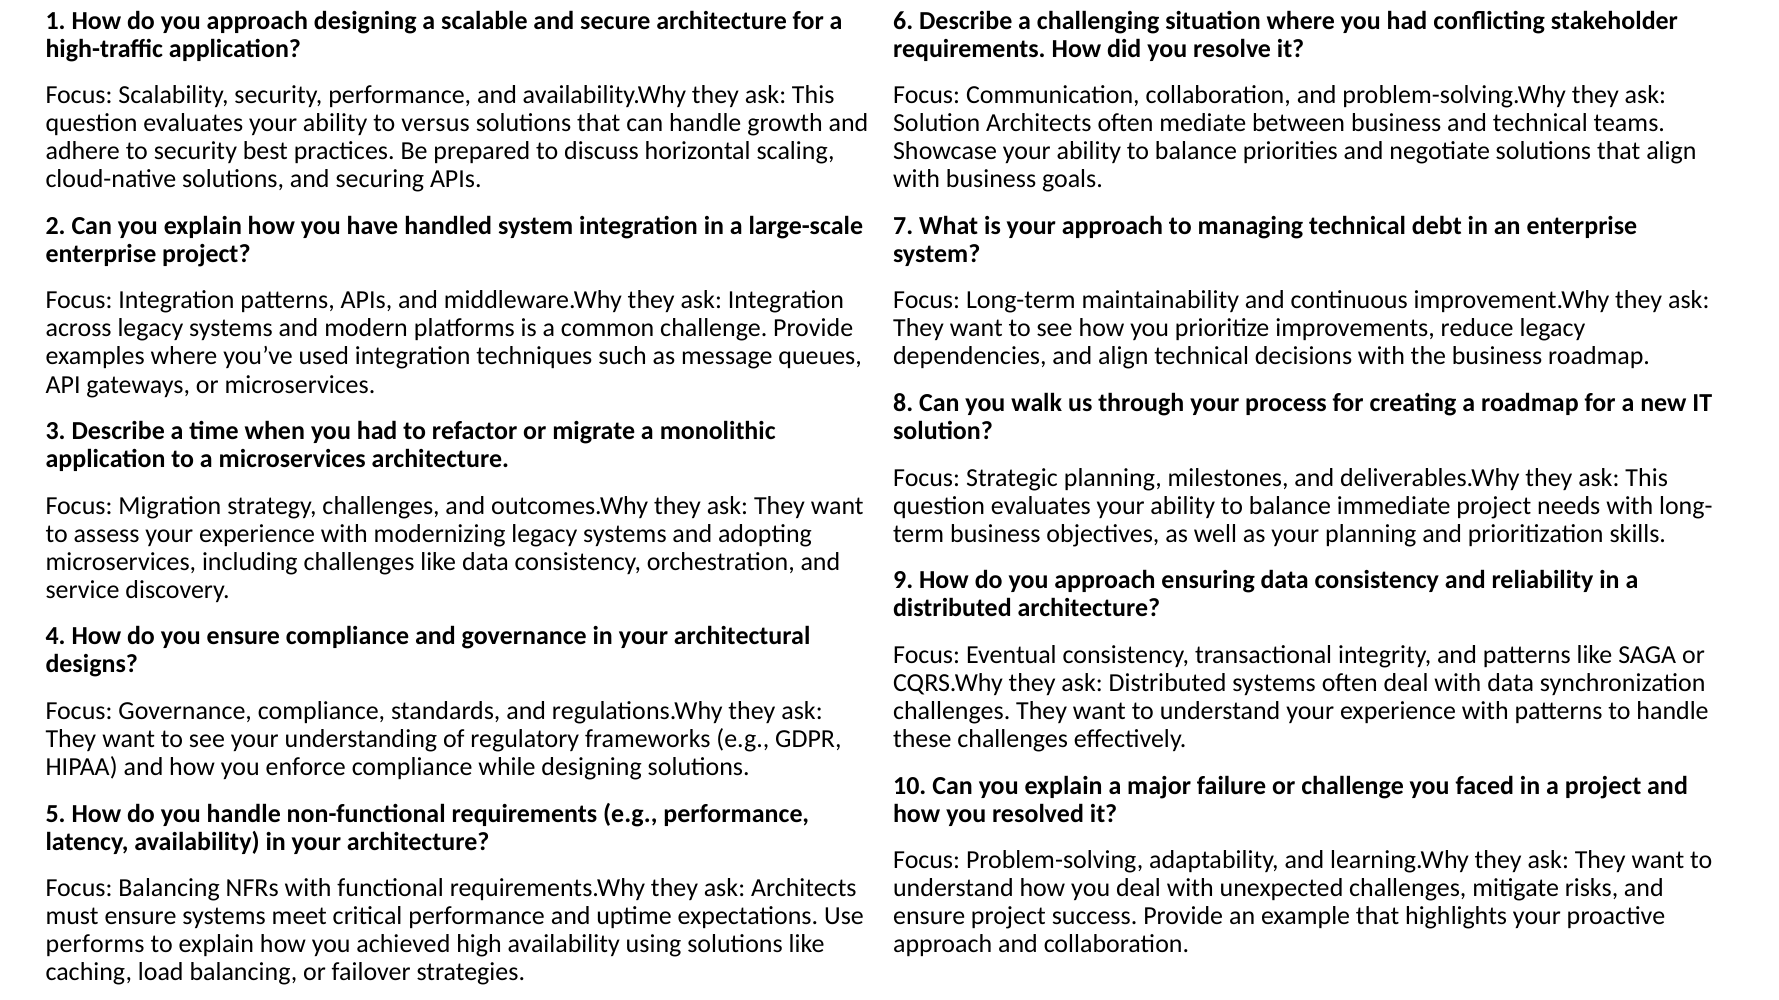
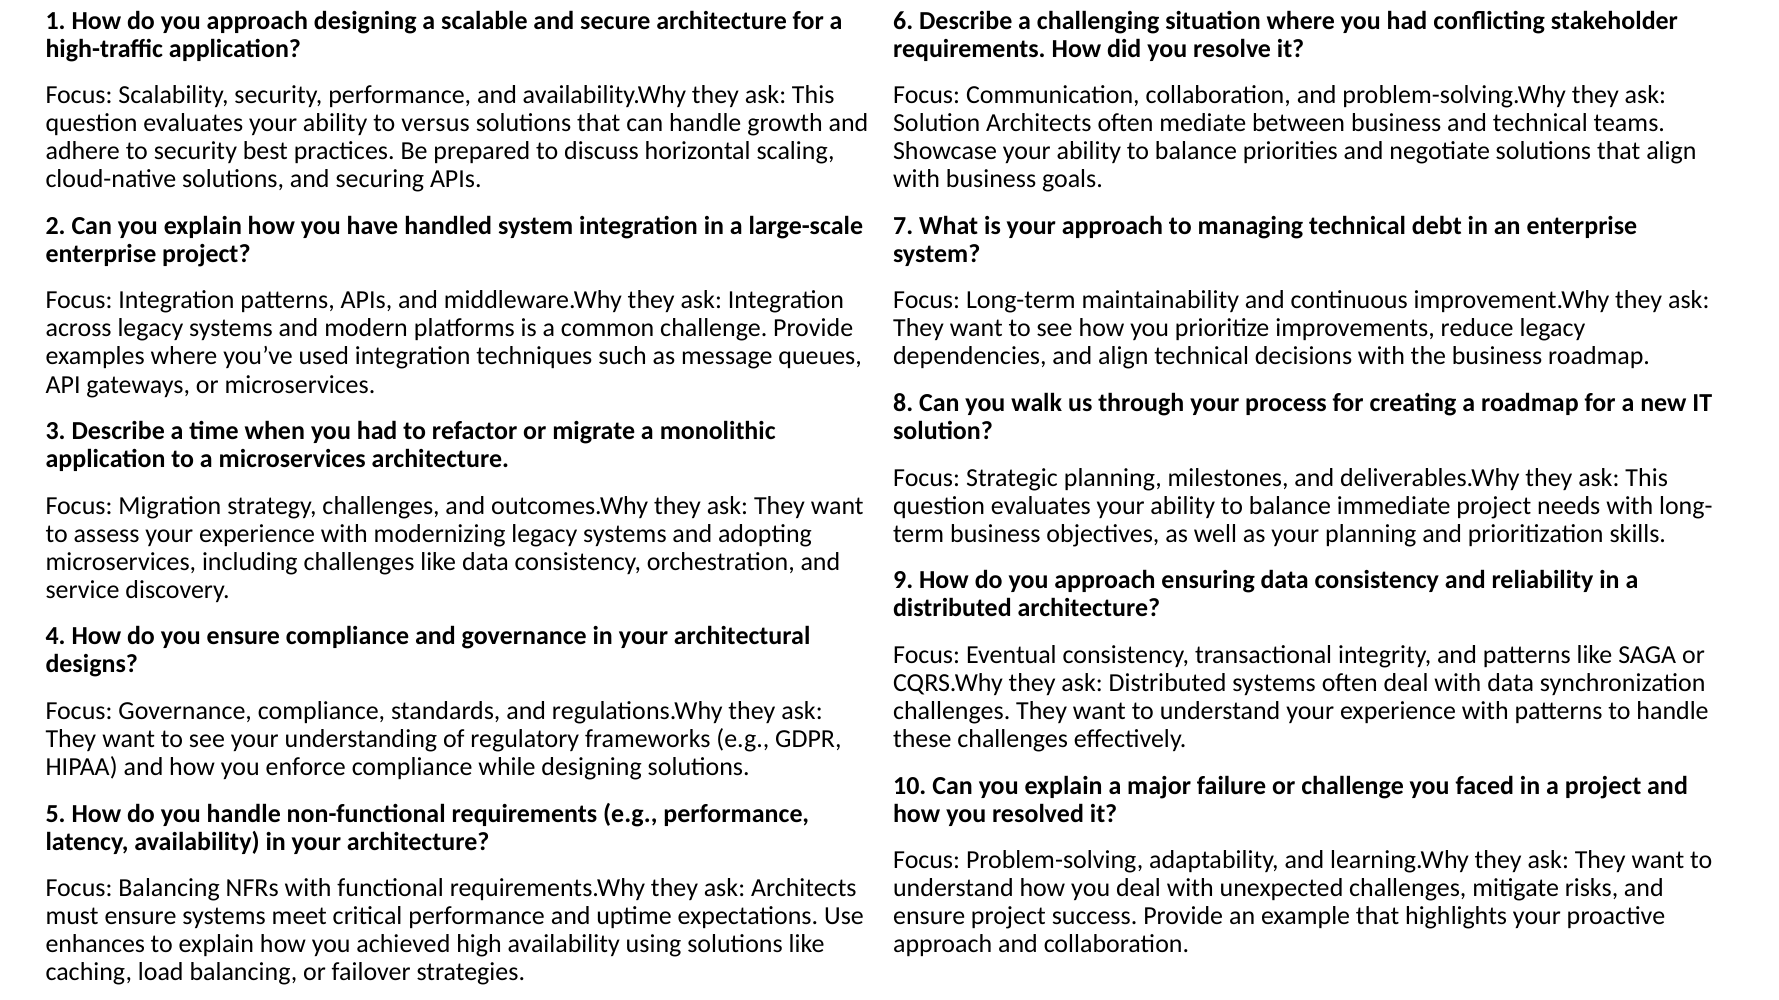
performs: performs -> enhances (95, 945)
